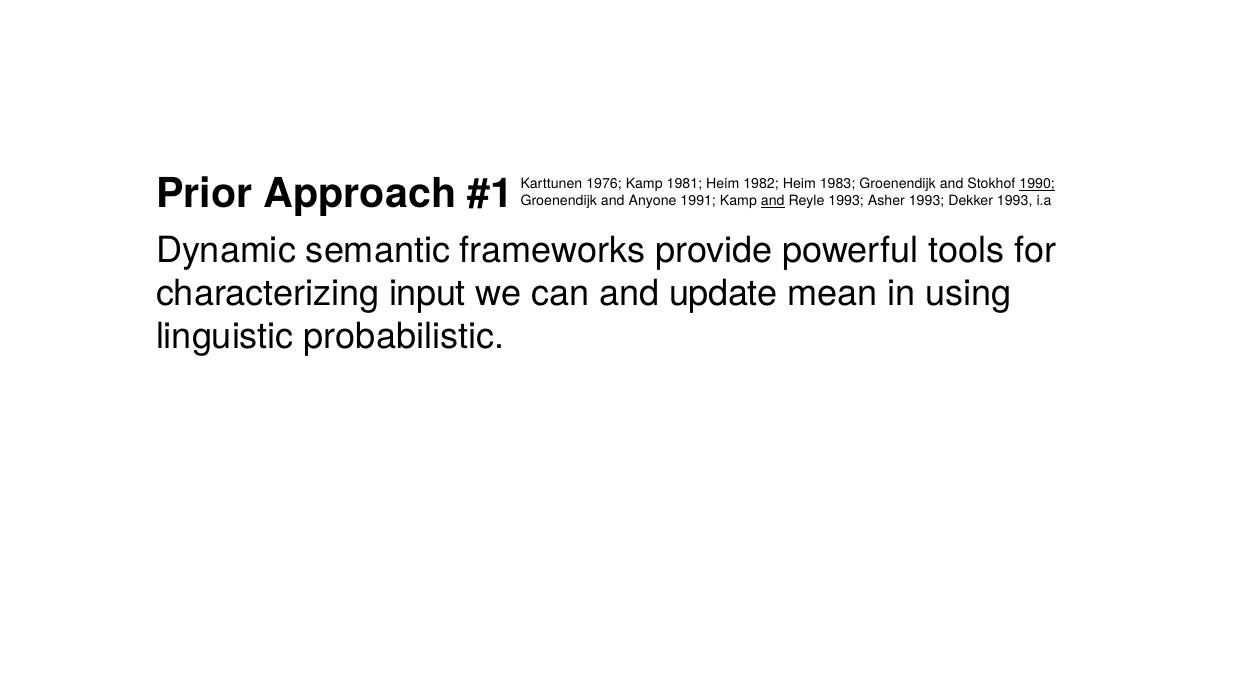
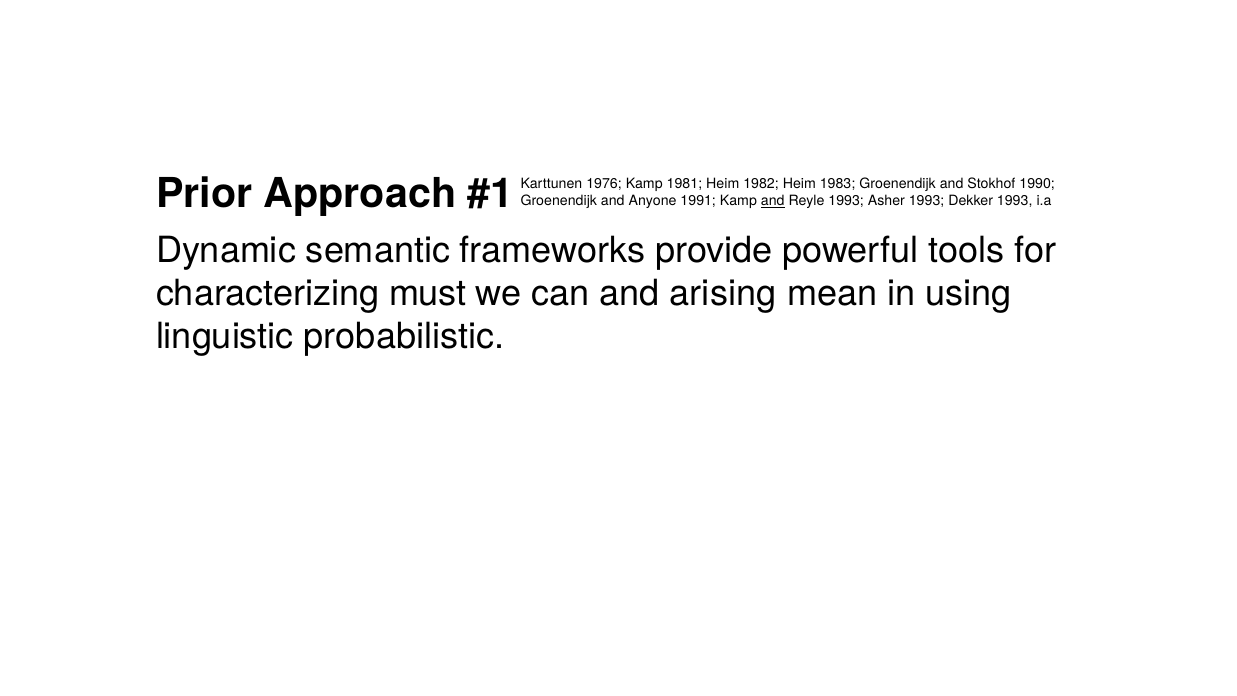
1990 underline: present -> none (1037, 184)
input: input -> must (428, 293)
update: update -> arising (723, 293)
